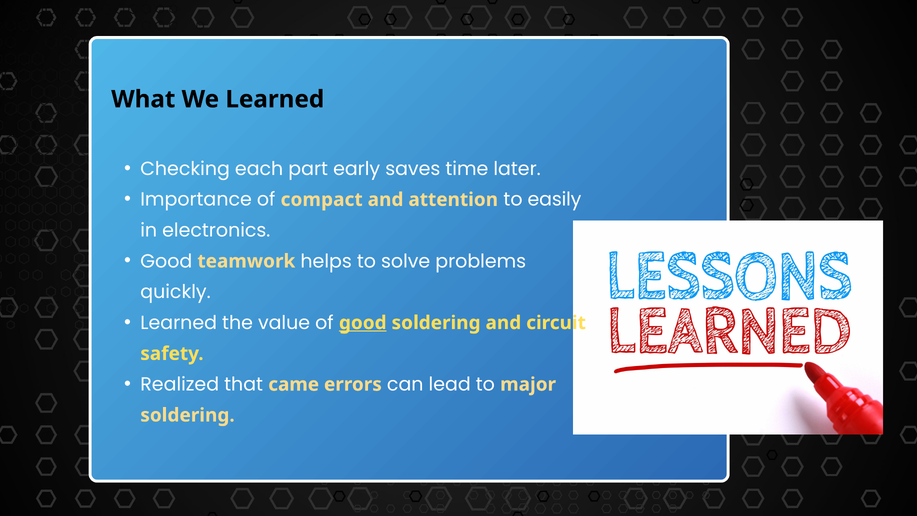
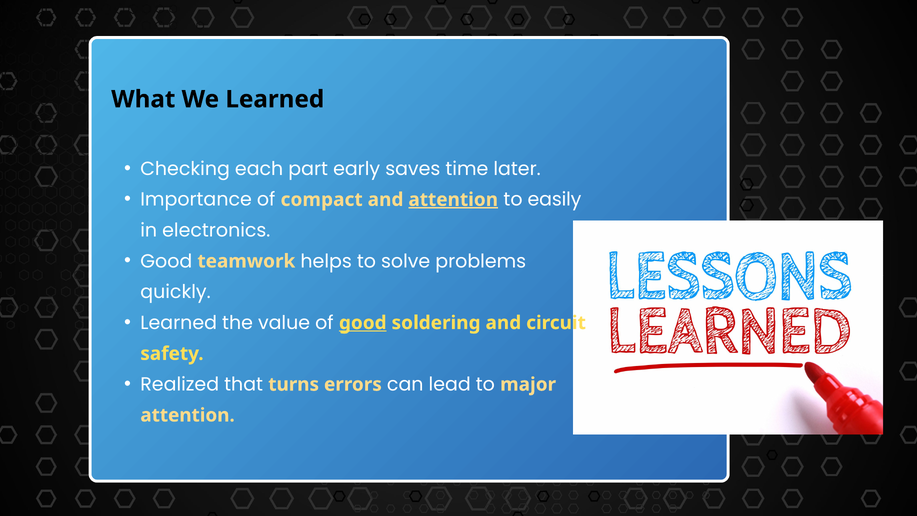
attention underline: none -> present (453, 200)
came: came -> turns (294, 384)
soldering: soldering -> attention (188, 415)
